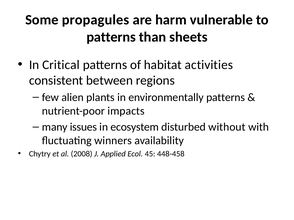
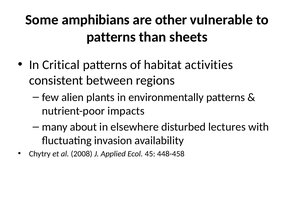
propagules: propagules -> amphibians (96, 20)
harm: harm -> other (171, 20)
issues: issues -> about (83, 127)
ecosystem: ecosystem -> elsewhere (135, 127)
without: without -> lectures (227, 127)
winners: winners -> invasion (113, 141)
